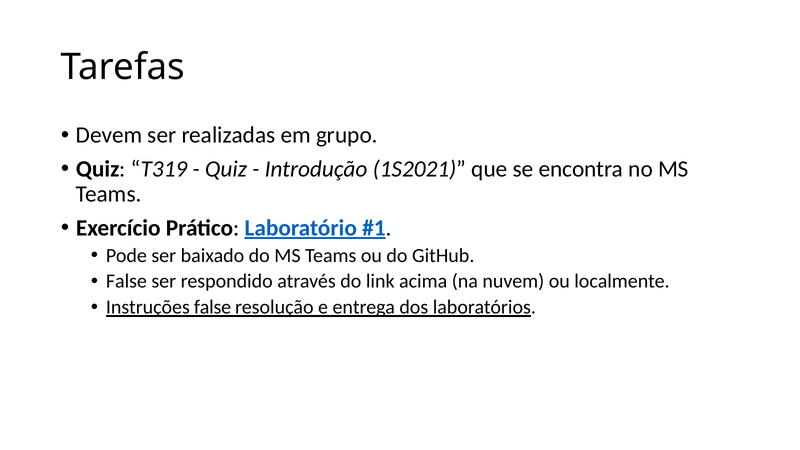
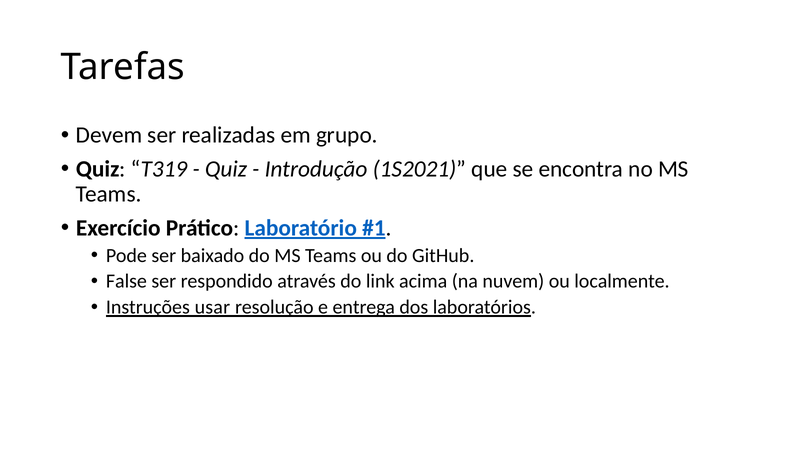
Instruções false: false -> usar (212, 307)
